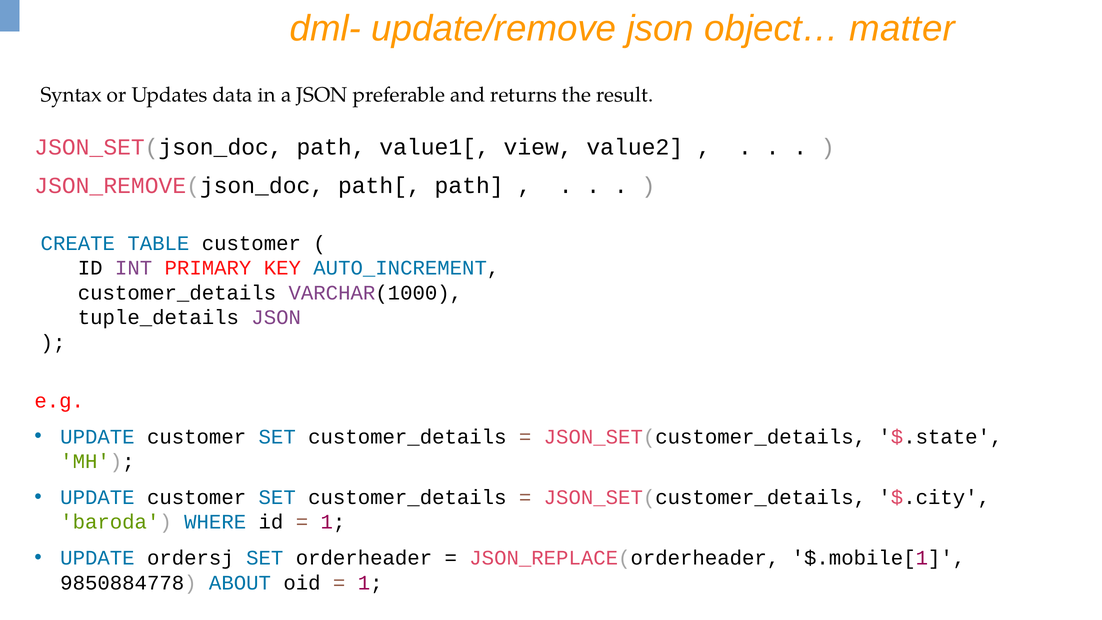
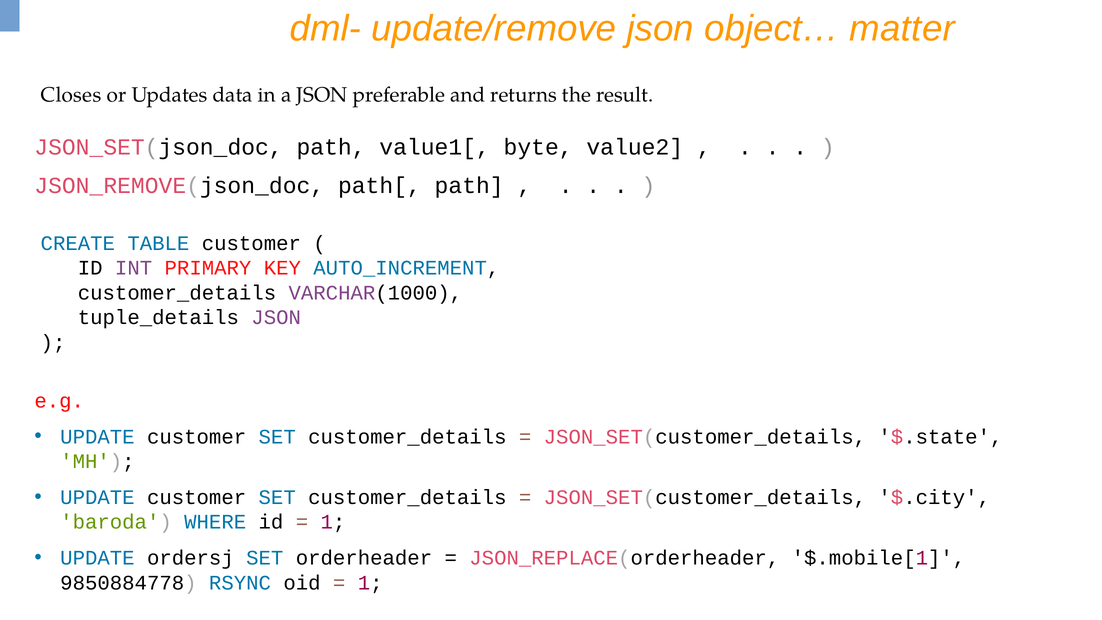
Syntax: Syntax -> Closes (71, 95)
view: view -> byte (538, 147)
ABOUT: ABOUT -> RSYNC (240, 583)
